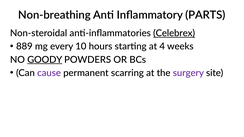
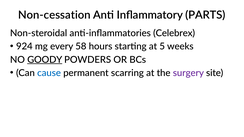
Non-breathing: Non-breathing -> Non-cessation (54, 15)
Celebrex underline: present -> none (174, 33)
889: 889 -> 924 (24, 47)
10: 10 -> 58 (81, 47)
4: 4 -> 5 (162, 47)
cause colour: purple -> blue (49, 73)
